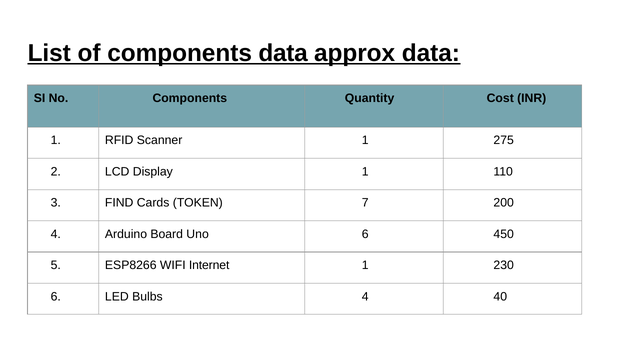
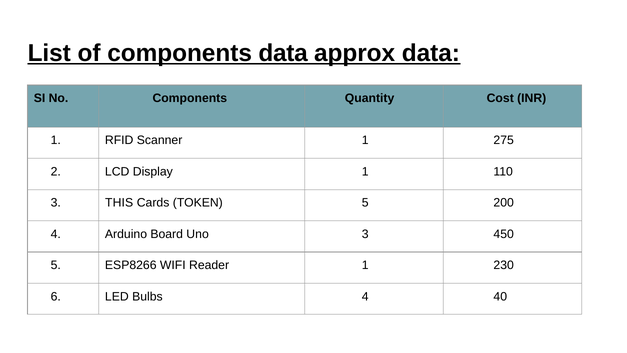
FIND: FIND -> THIS (119, 203)
TOKEN 7: 7 -> 5 (365, 203)
Uno 6: 6 -> 3 (365, 234)
Internet: Internet -> Reader (209, 265)
